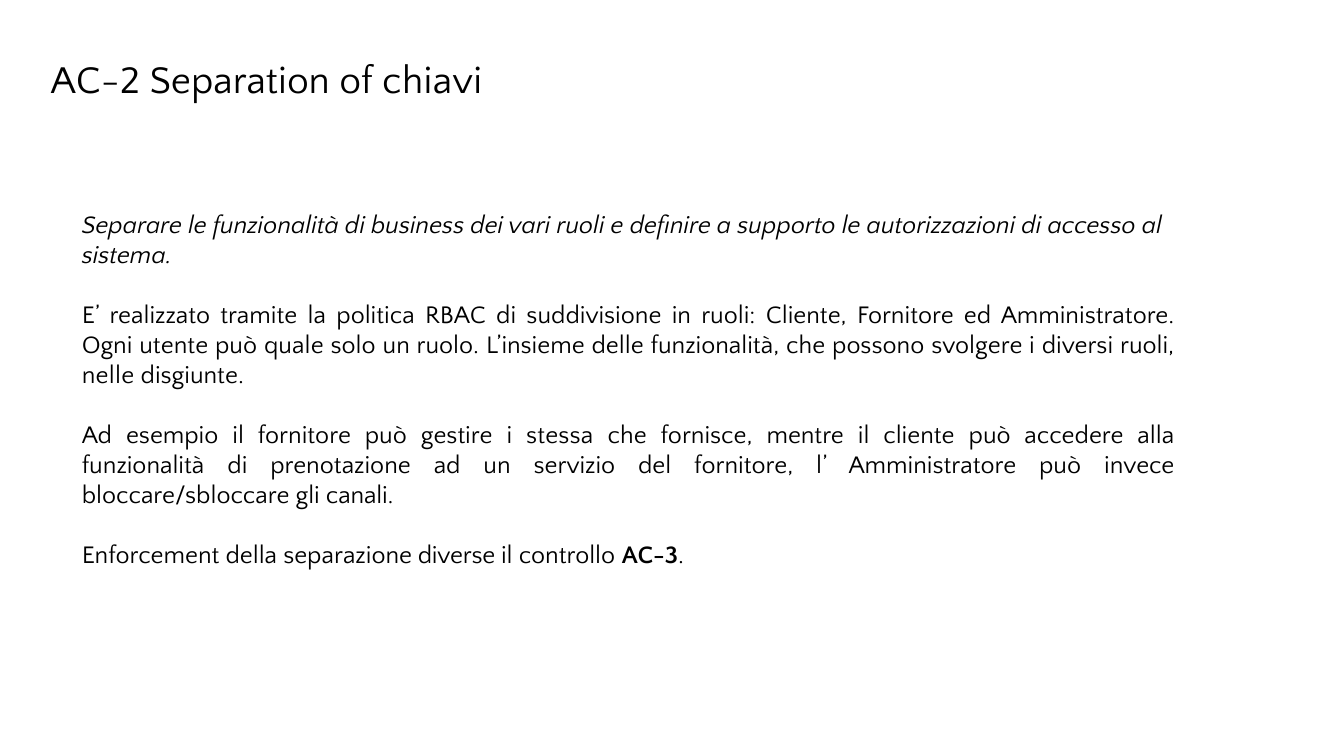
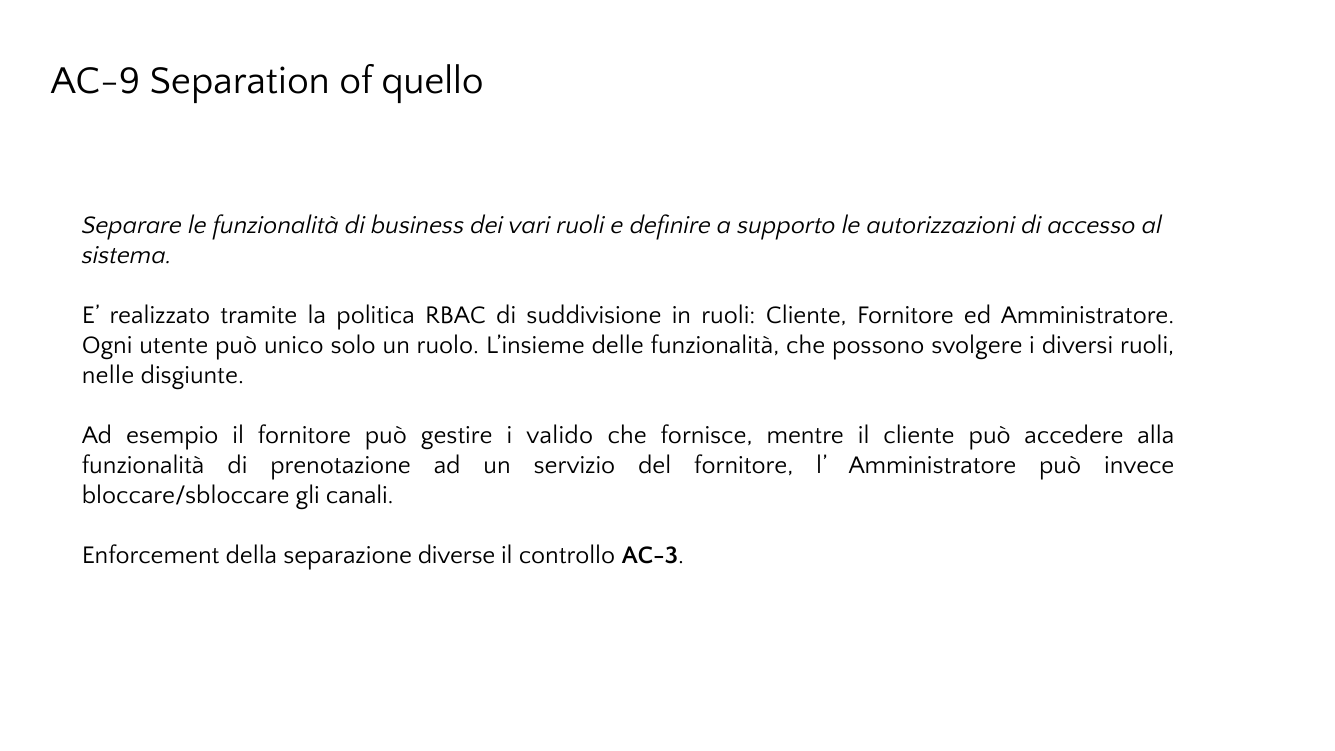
AC-2: AC-2 -> AC-9 (95, 81)
chiavi: chiavi -> quello (433, 81)
quale: quale -> unico (294, 345)
stessa: stessa -> valido (560, 435)
